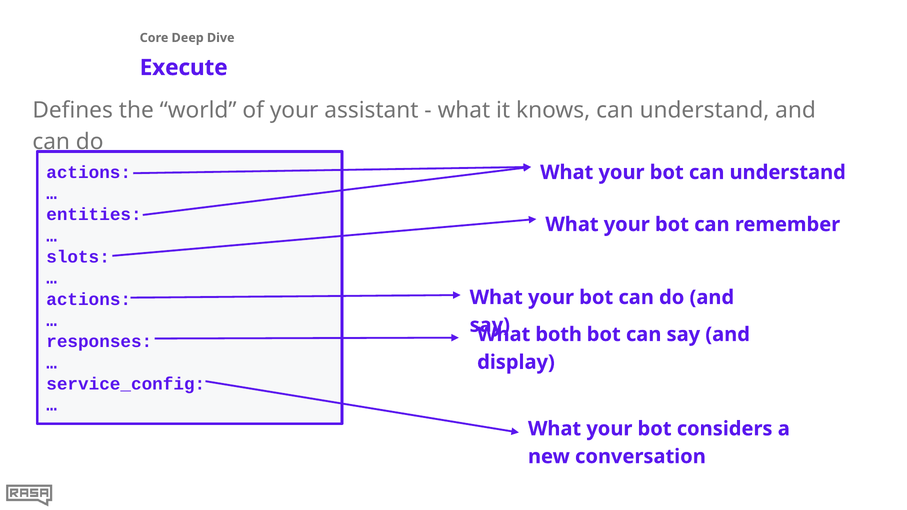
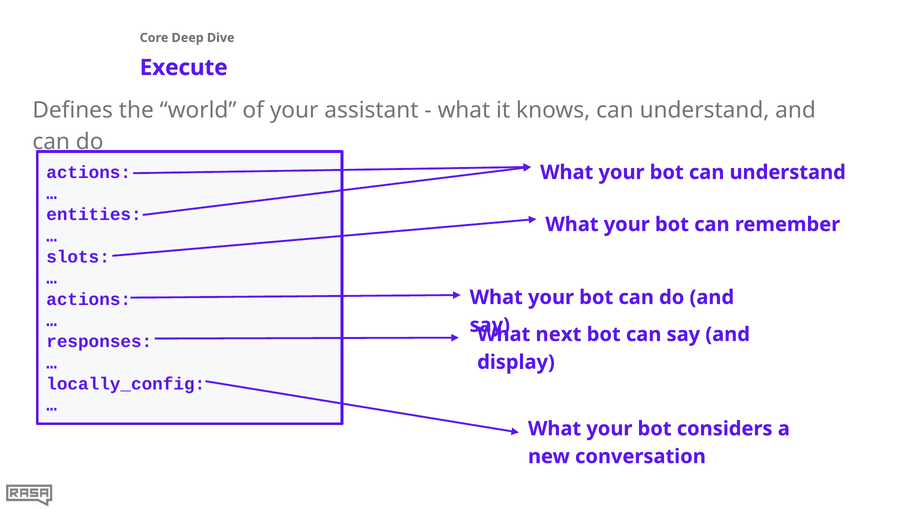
both: both -> next (558, 335)
service_config: service_config -> locally_config (126, 384)
